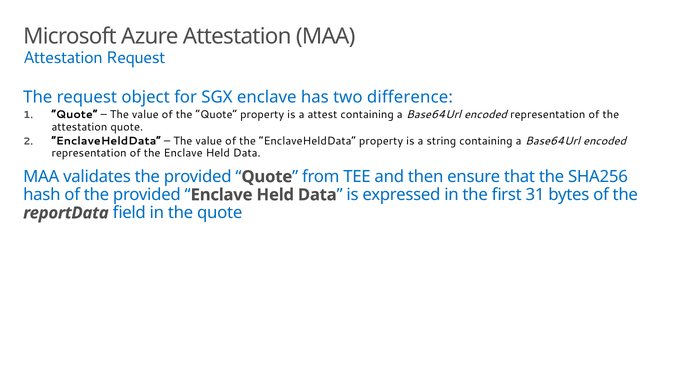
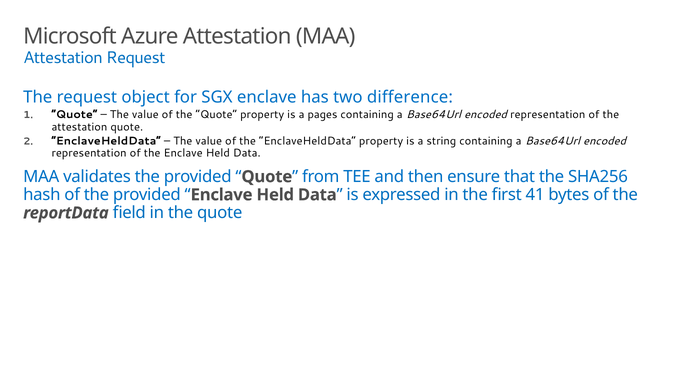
attest: attest -> pages (323, 115)
31: 31 -> 41 (535, 195)
